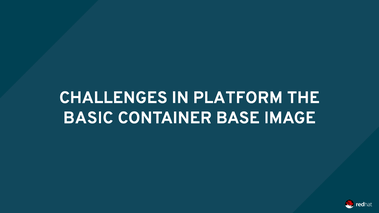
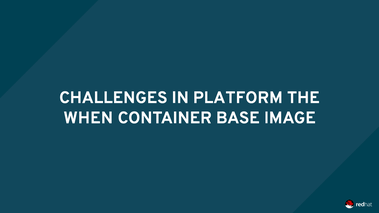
BASIC: BASIC -> WHEN (88, 118)
